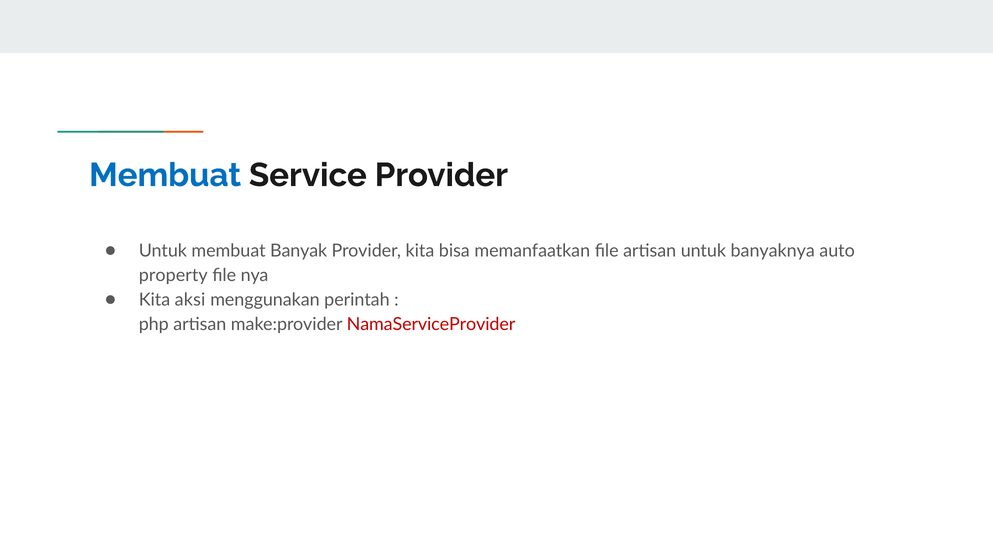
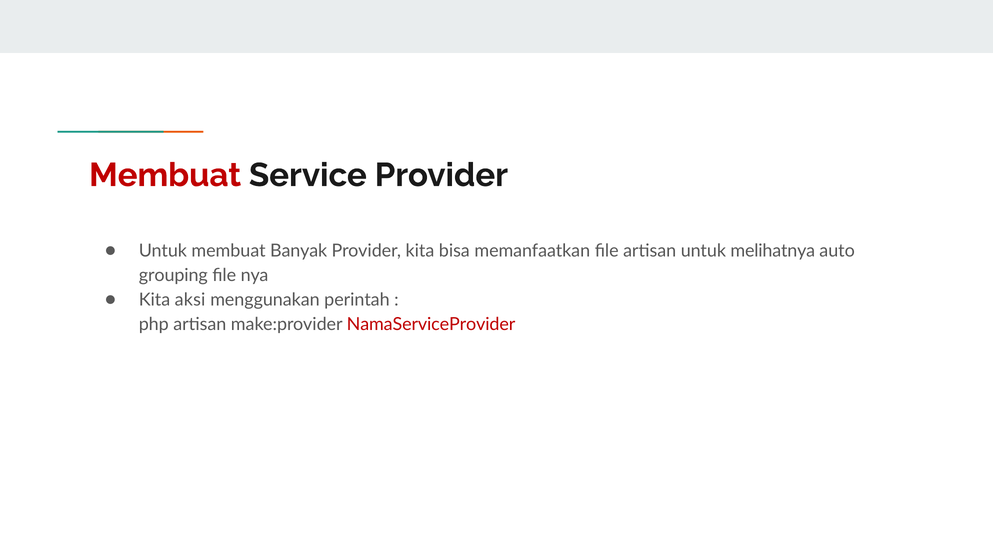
Membuat colour: blue -> red (165, 175)
banyaknya: banyaknya -> melihatnya (773, 251)
property: property -> grouping (173, 275)
